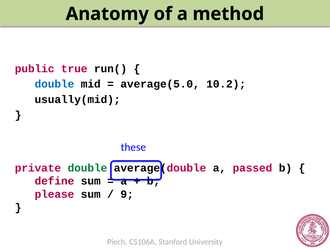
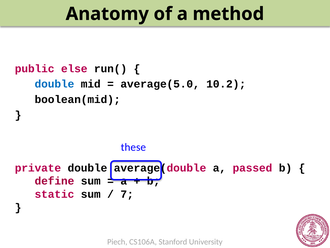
true: true -> else (74, 69)
usually(mid: usually(mid -> boolean(mid (78, 99)
double colour: green -> black (87, 168)
please: please -> static (54, 194)
9: 9 -> 7 (127, 194)
